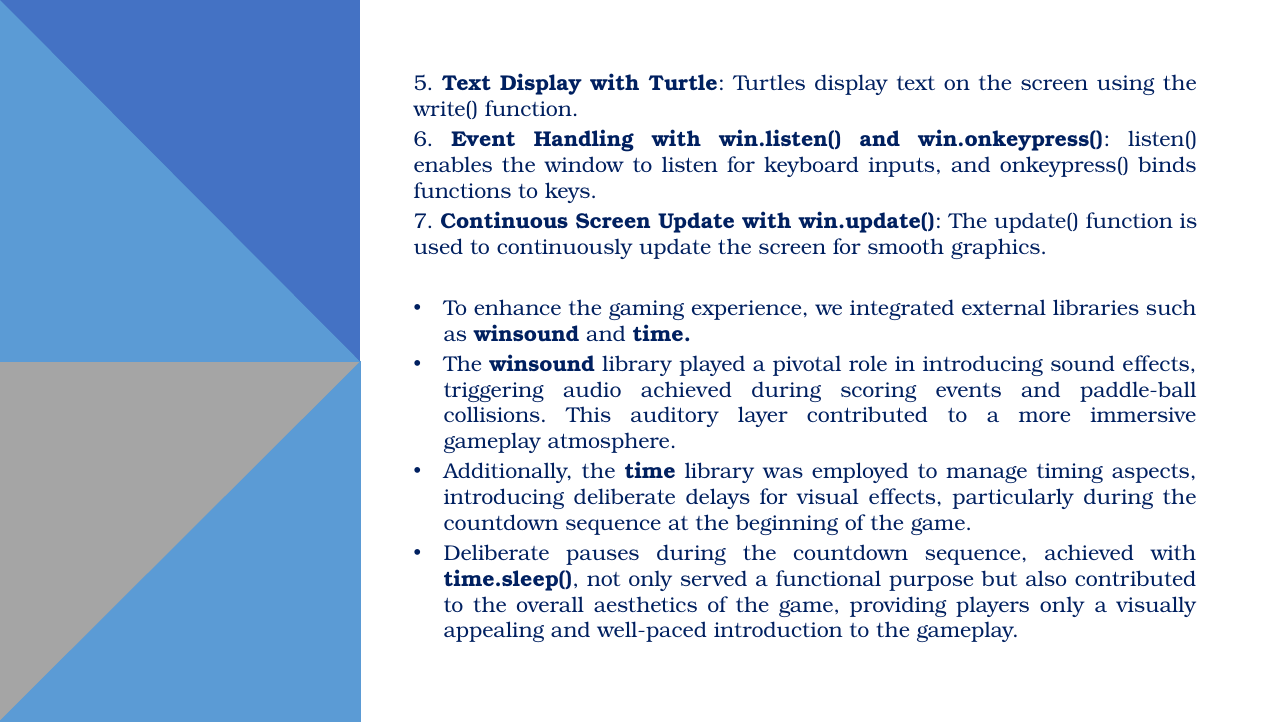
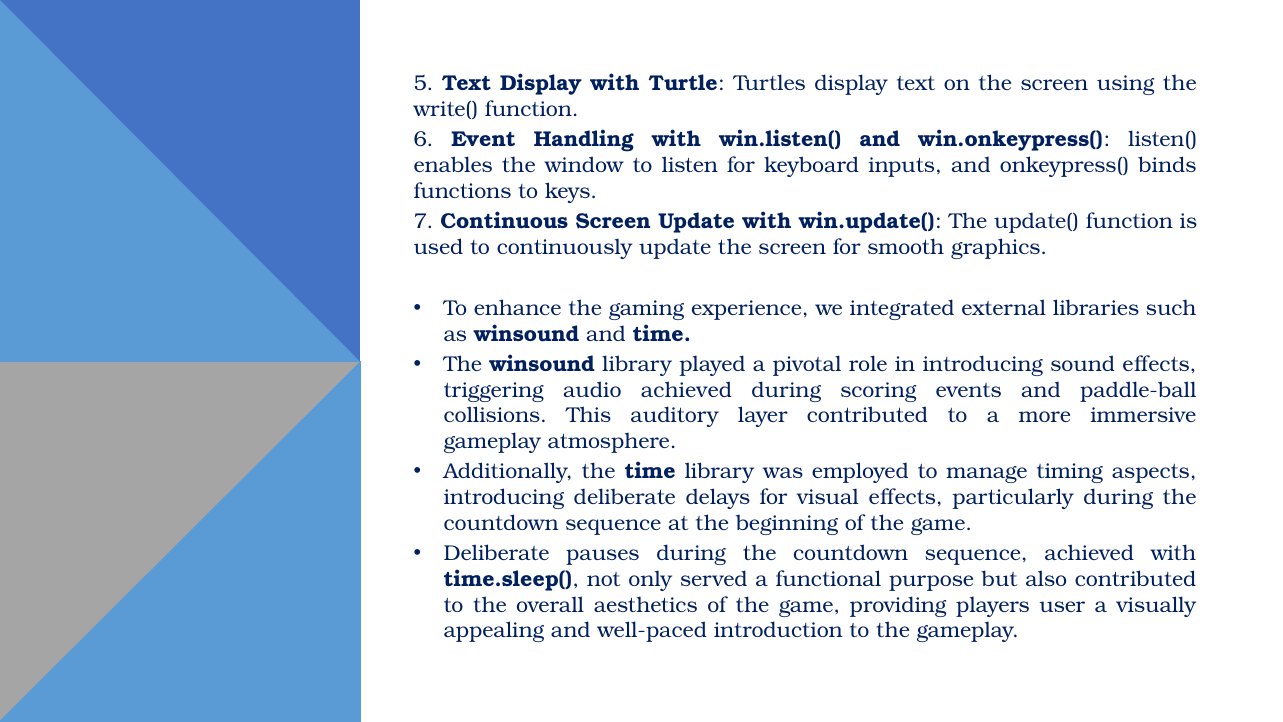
players only: only -> user (1062, 605)
